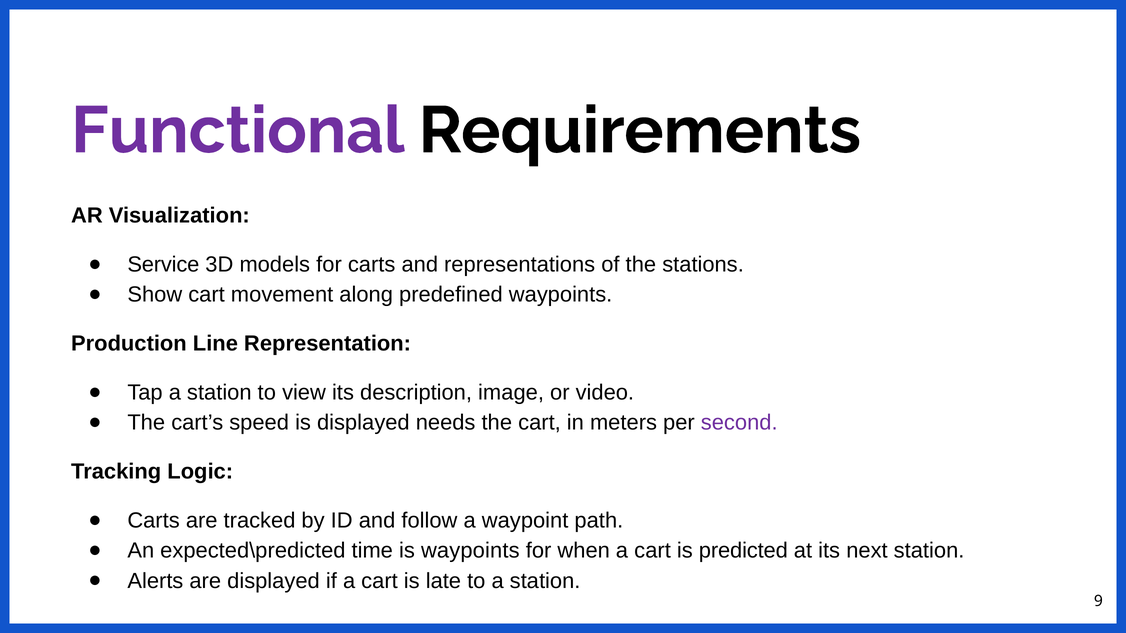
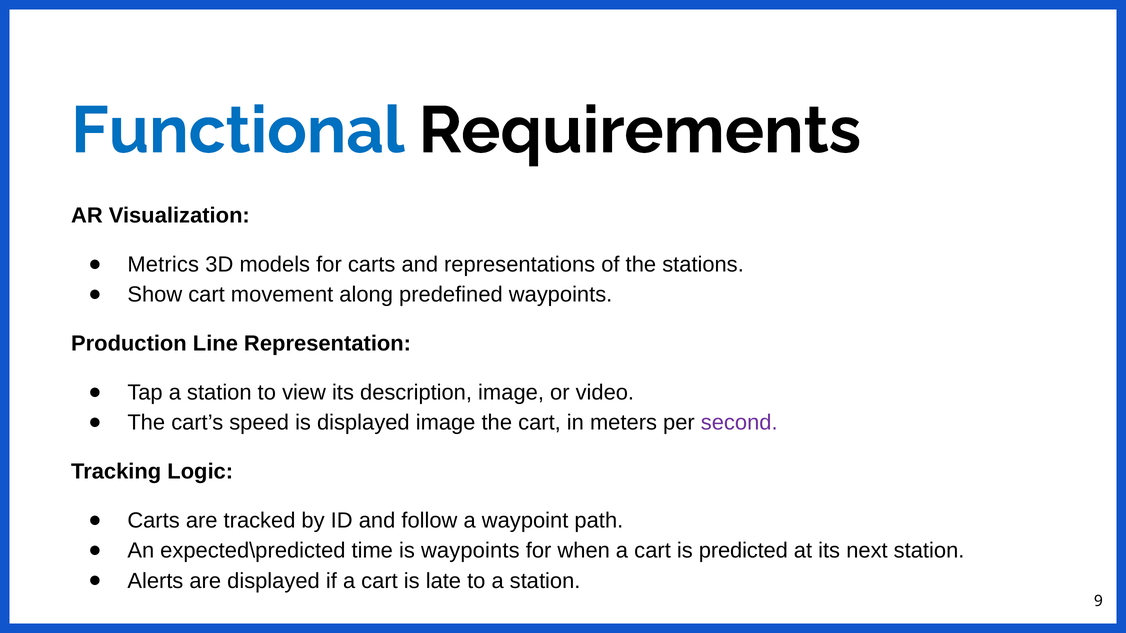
Functional colour: purple -> blue (238, 131)
Service: Service -> Metrics (163, 265)
displayed needs: needs -> image (446, 423)
